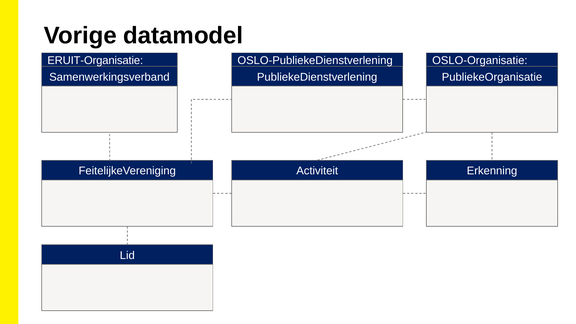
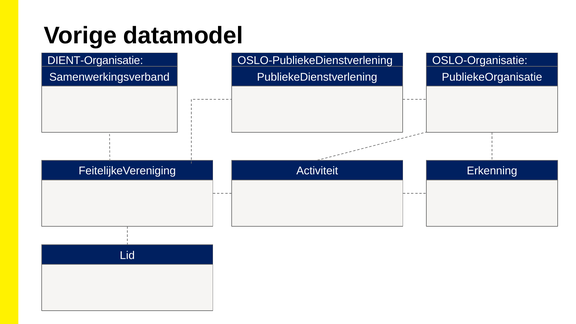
ERUIT-Organisatie: ERUIT-Organisatie -> DIENT-Organisatie (95, 60)
